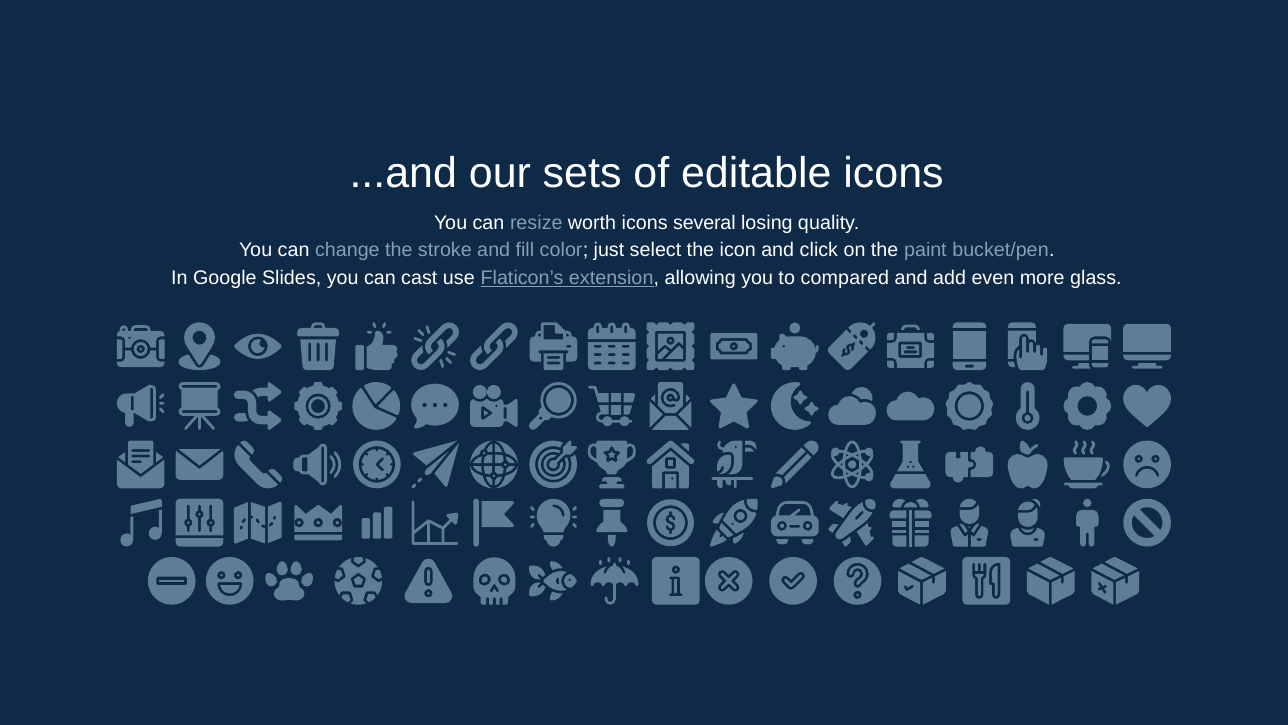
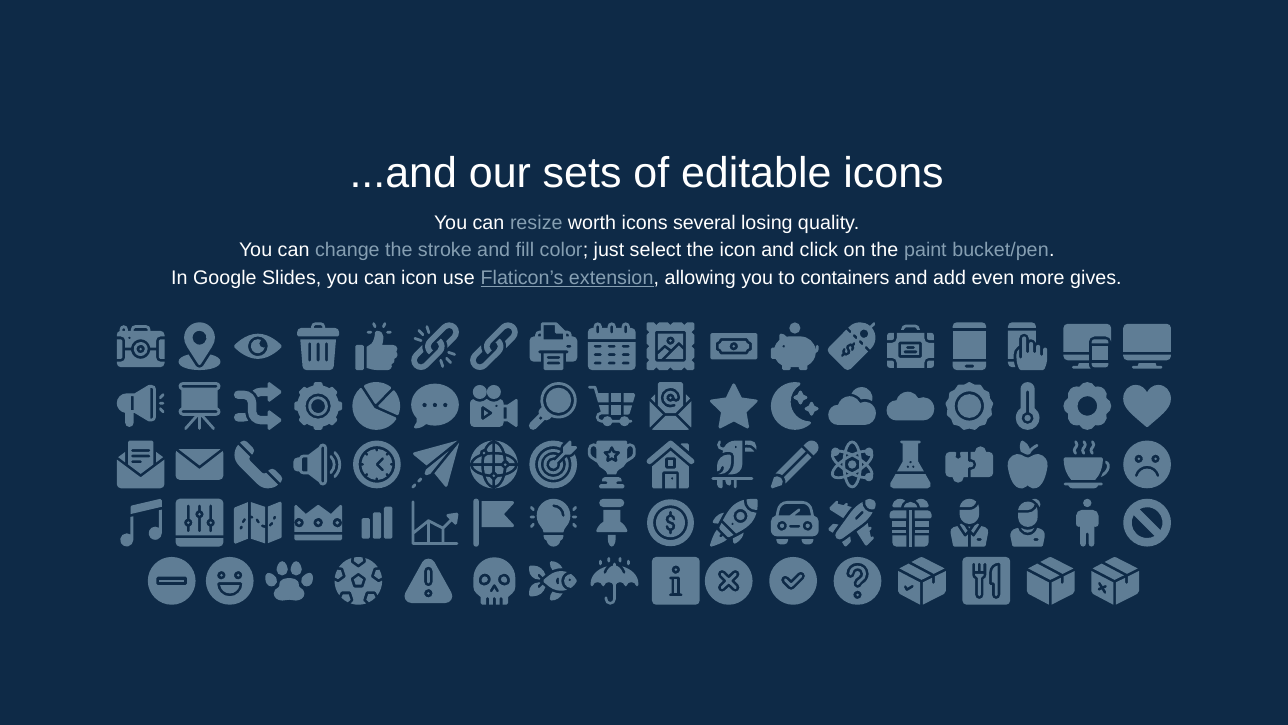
can cast: cast -> icon (419, 277)
compared: compared -> containers (845, 277)
glass: glass -> gives (1096, 277)
